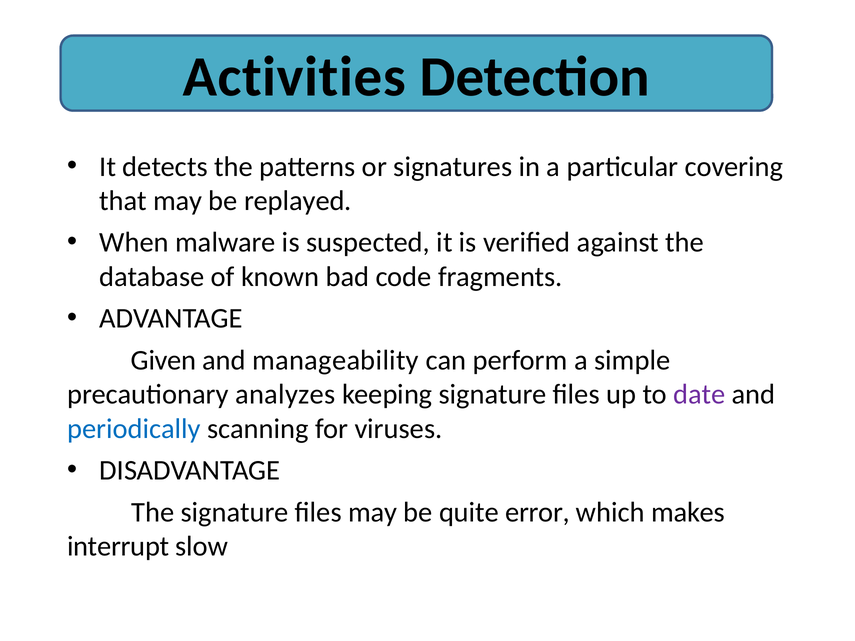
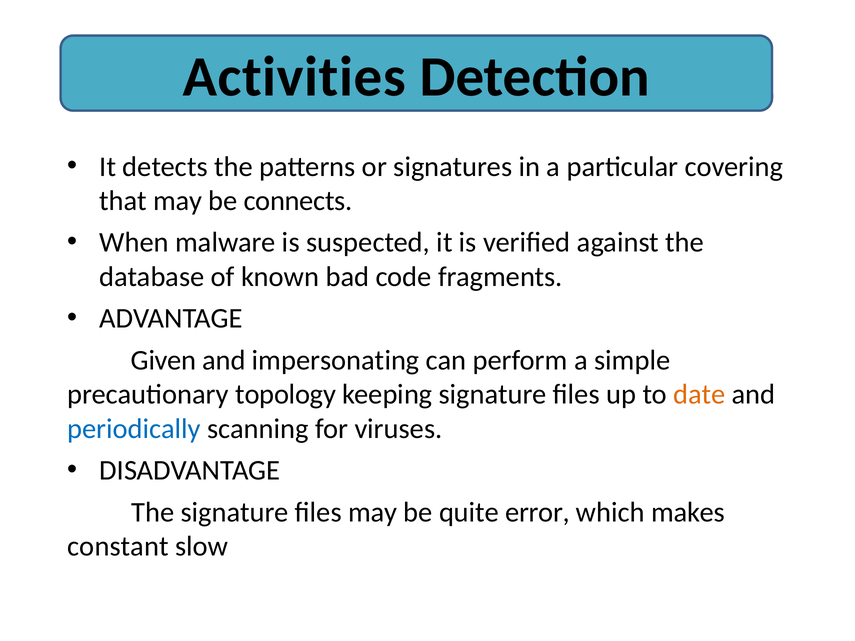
replayed: replayed -> connects (298, 201)
manageability: manageability -> impersonating (336, 360)
analyzes: analyzes -> topology (286, 395)
date colour: purple -> orange (699, 395)
interrupt: interrupt -> constant (118, 547)
